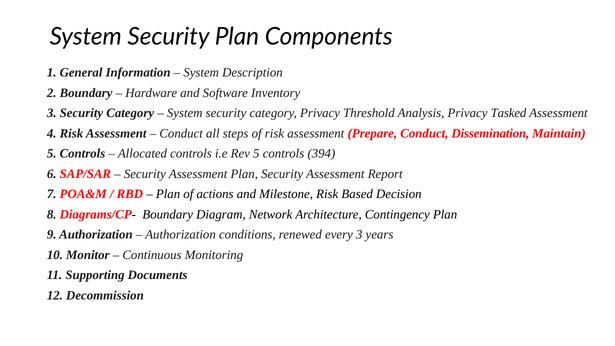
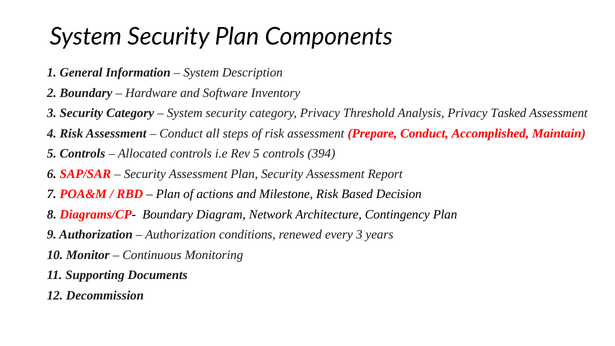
Dissemination: Dissemination -> Accomplished (490, 133)
